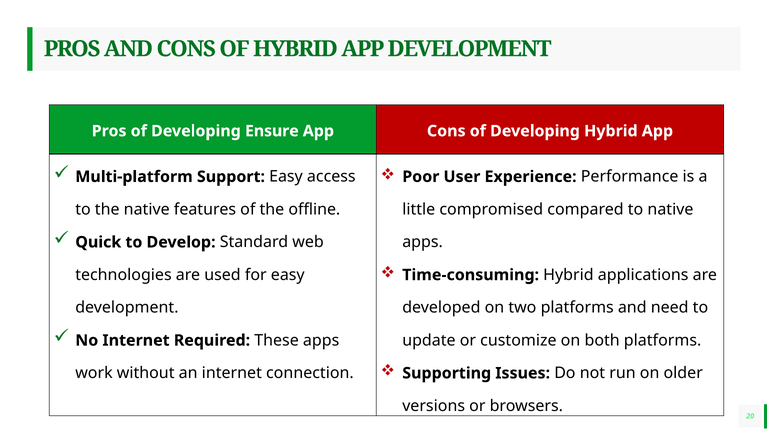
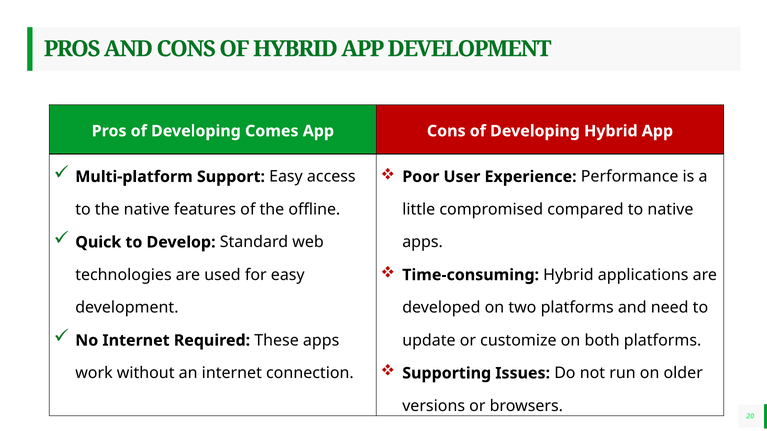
Ensure: Ensure -> Comes (272, 131)
